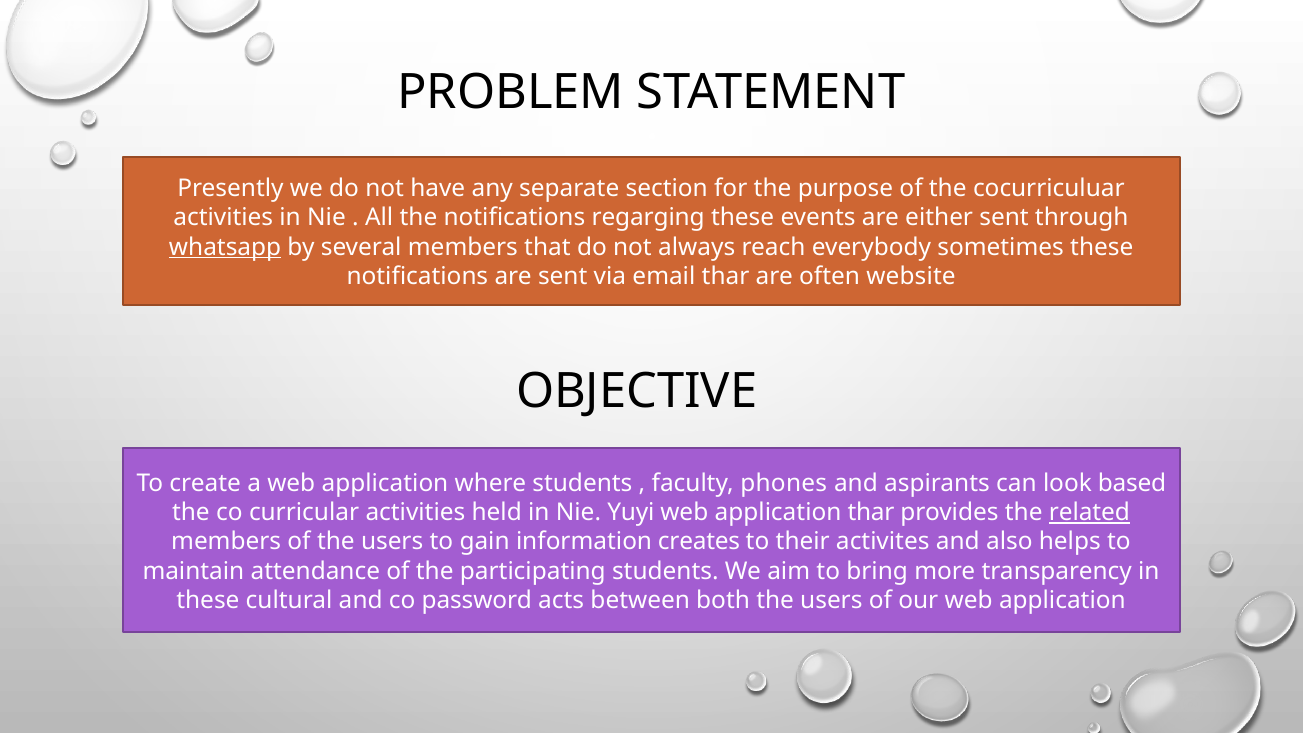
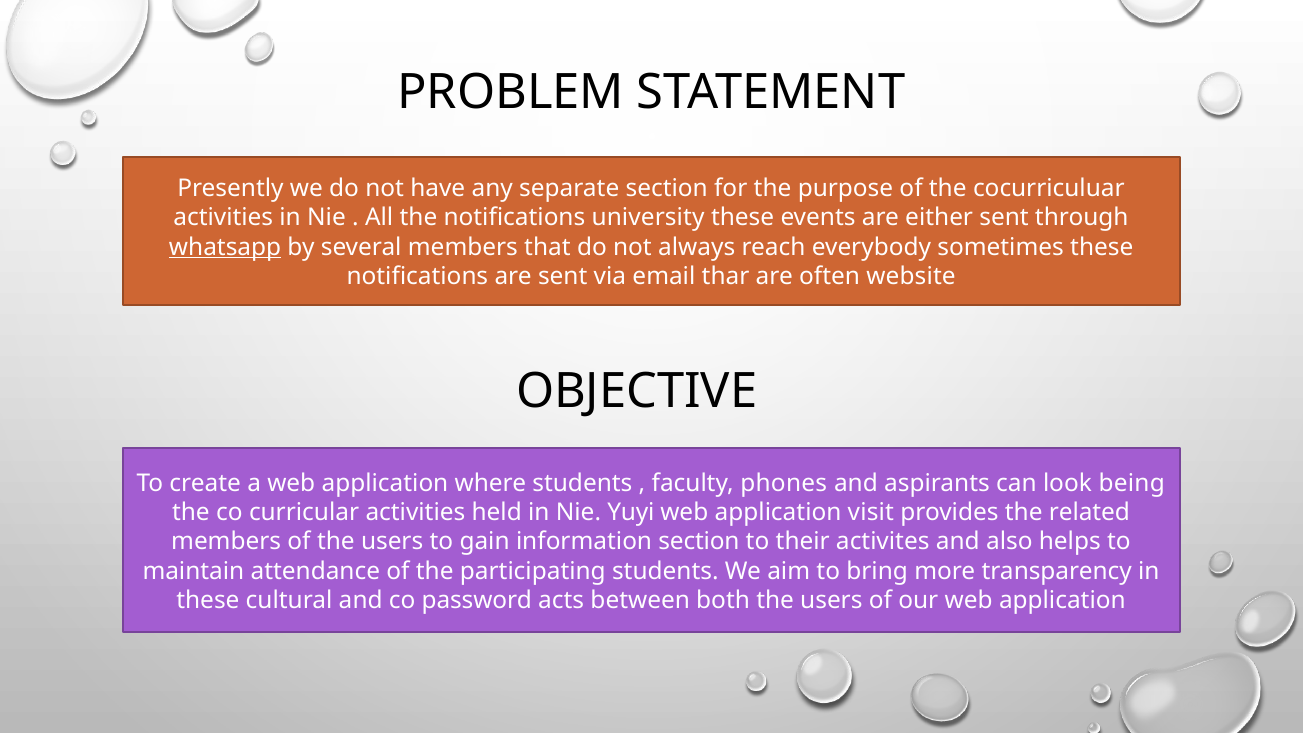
regarging: regarging -> university (648, 218)
based: based -> being (1132, 483)
application thar: thar -> visit (871, 512)
related underline: present -> none (1089, 512)
information creates: creates -> section (699, 542)
